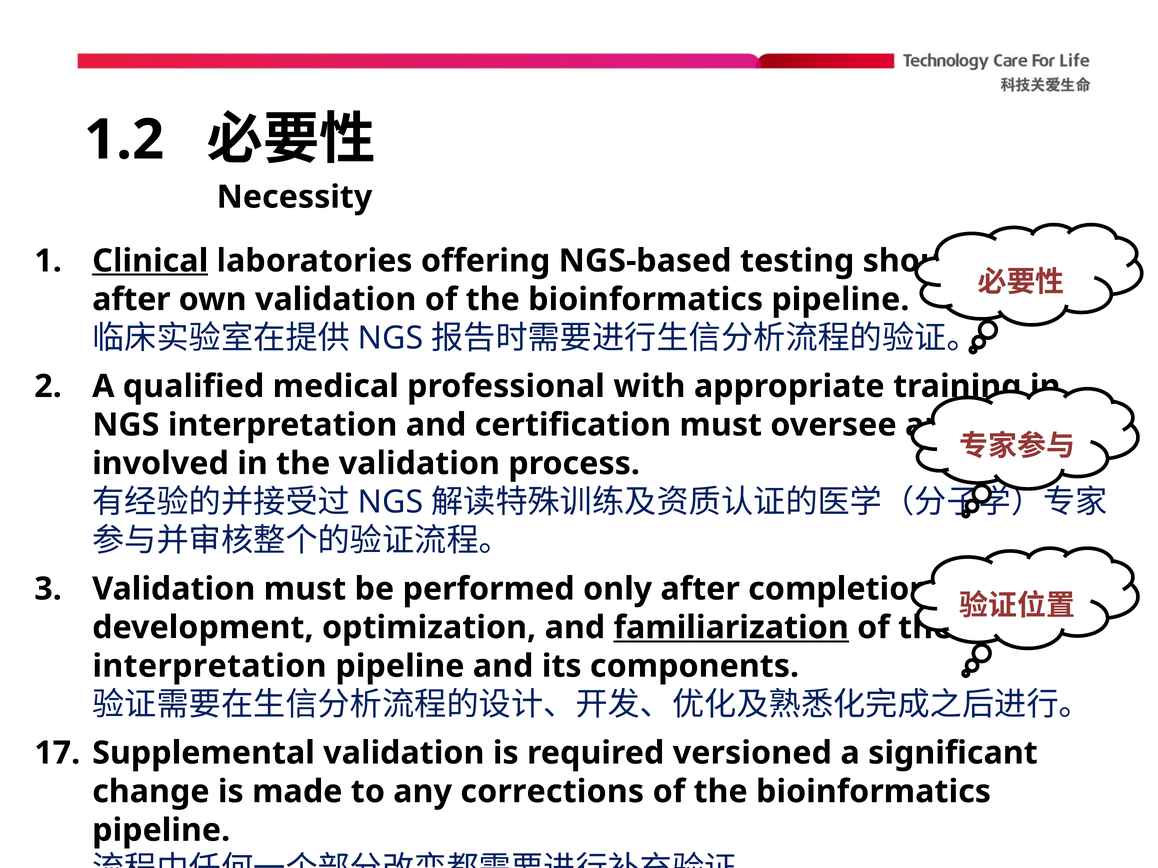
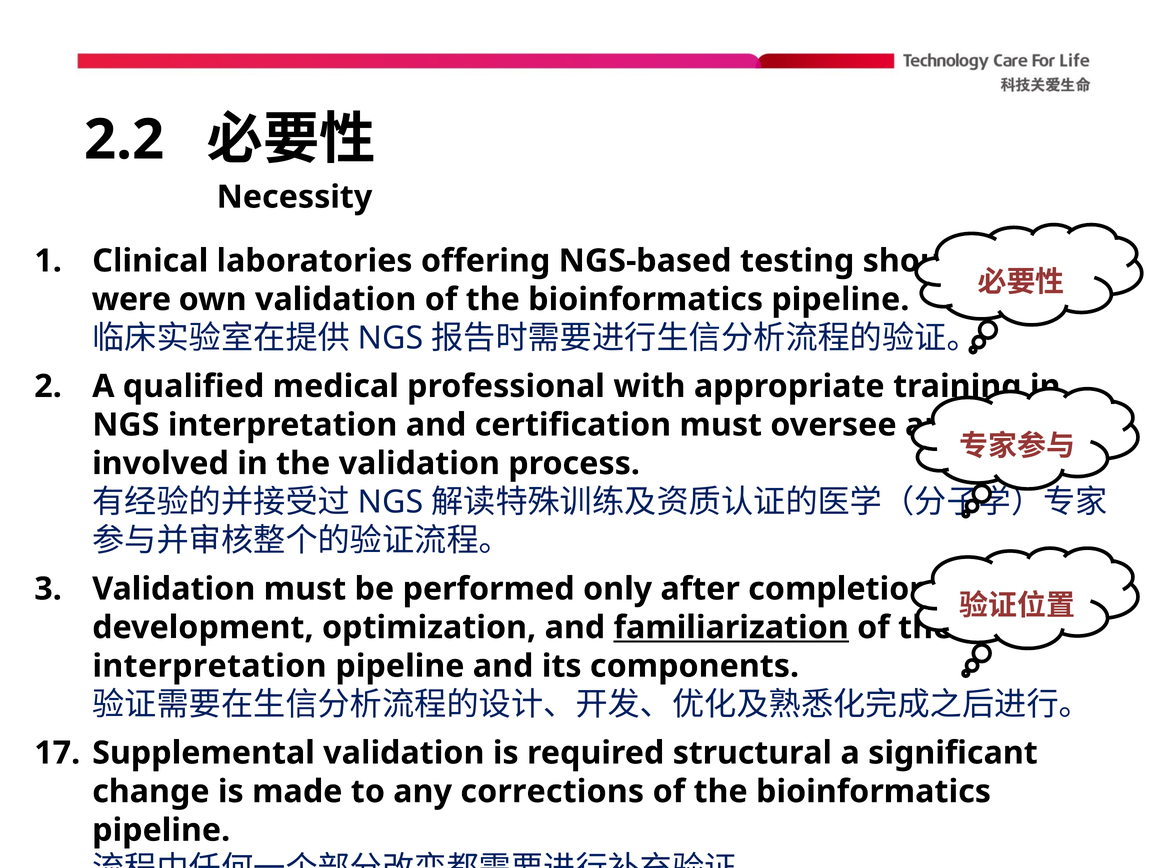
1.2: 1.2 -> 2.2 (124, 140)
Clinical underline: present -> none (150, 261)
after: after -> were (131, 300)
versioned: versioned -> structural (752, 753)
